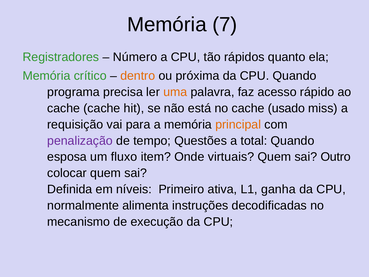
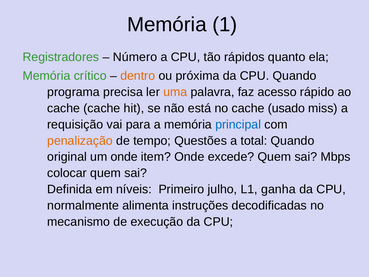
7: 7 -> 1 (225, 24)
principal colour: orange -> blue (238, 124)
penalização colour: purple -> orange (80, 141)
esposa: esposa -> original (67, 157)
um fluxo: fluxo -> onde (124, 157)
virtuais: virtuais -> excede (231, 157)
Outro: Outro -> Mbps (336, 157)
ativa: ativa -> julho (222, 189)
